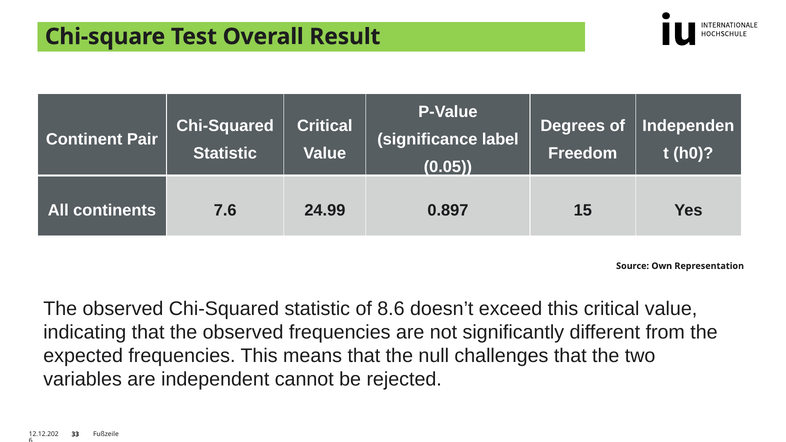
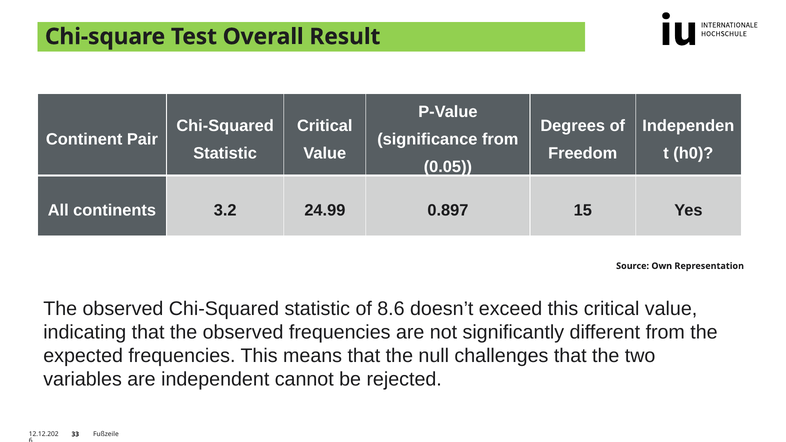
significance label: label -> from (500, 139)
7.6: 7.6 -> 3.2 (225, 211)
